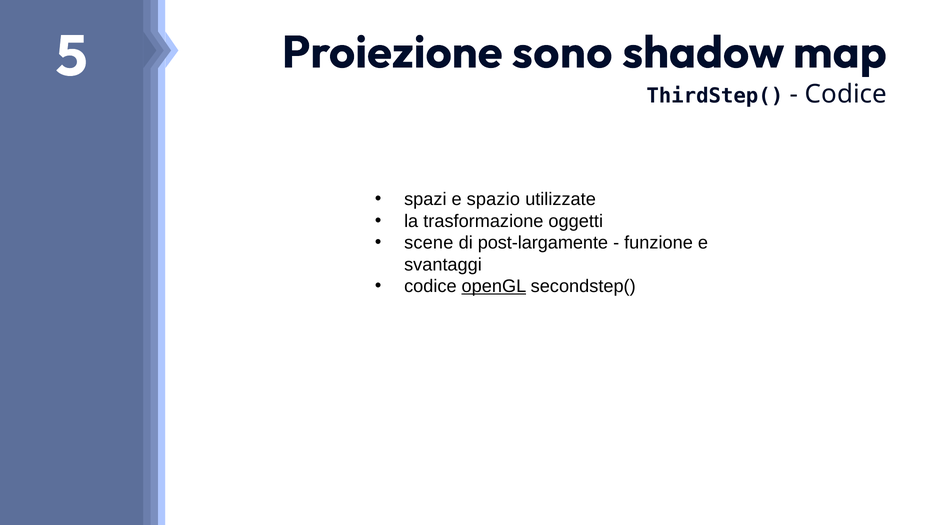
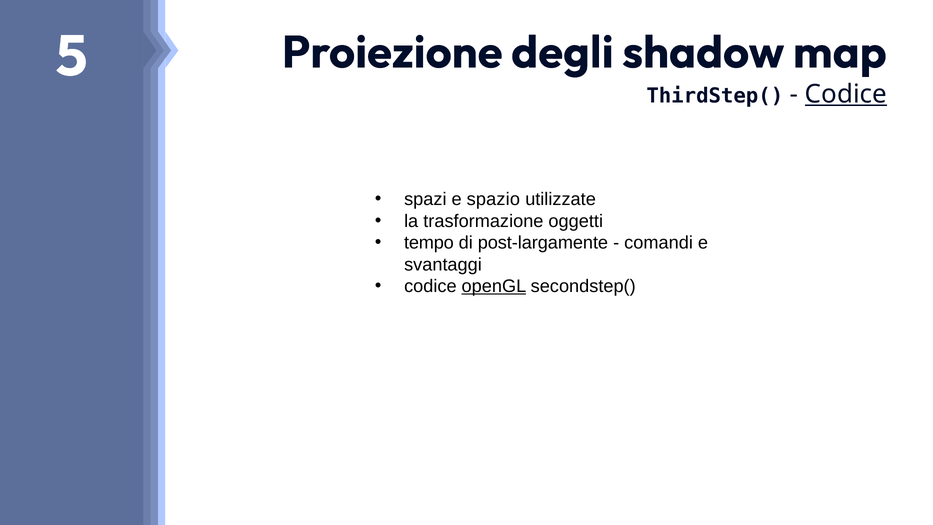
sono: sono -> degli (562, 53)
Codice underline: none -> present (846, 94)
scene: scene -> tempo (429, 243)
funzione: funzione -> comandi (659, 243)
